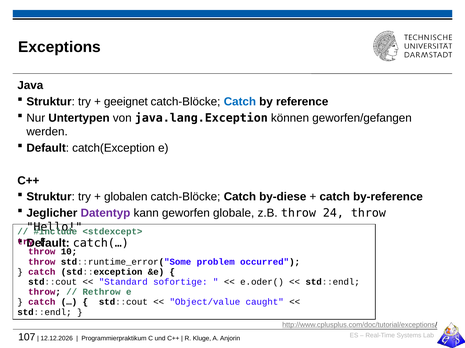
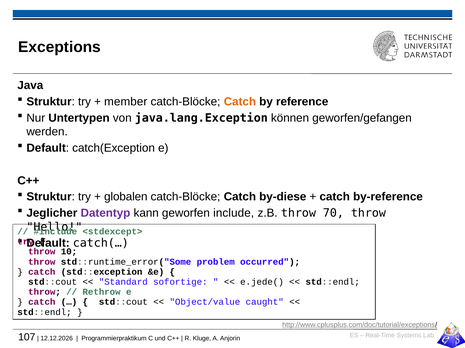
geeignet: geeignet -> member (126, 102)
Catch colour: blue -> orange (240, 102)
globale: globale -> include (234, 213)
24: 24 -> 70 (333, 213)
e.oder(: e.oder( -> e.jede( (262, 282)
